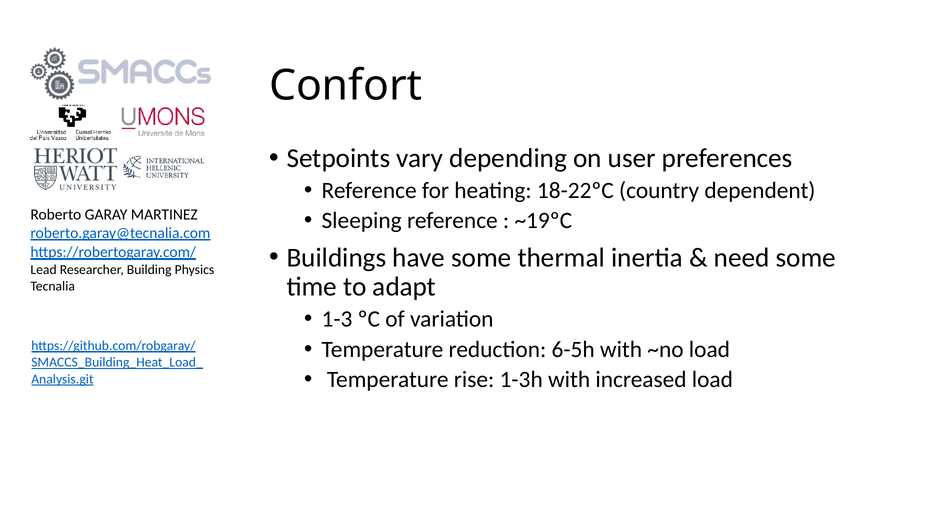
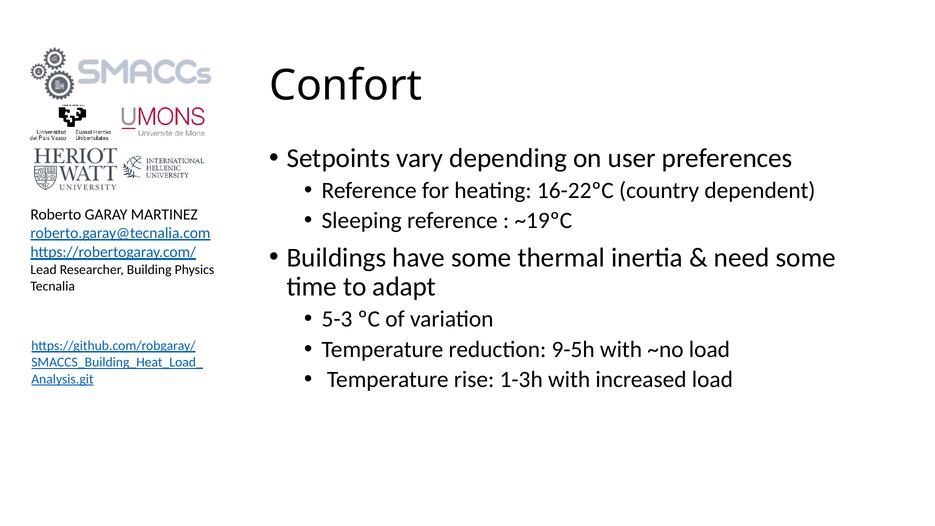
18-22ºC: 18-22ºC -> 16-22ºC (575, 190)
1-3: 1-3 -> 5-3 (337, 319)
6-5h: 6-5h -> 9-5h (573, 349)
